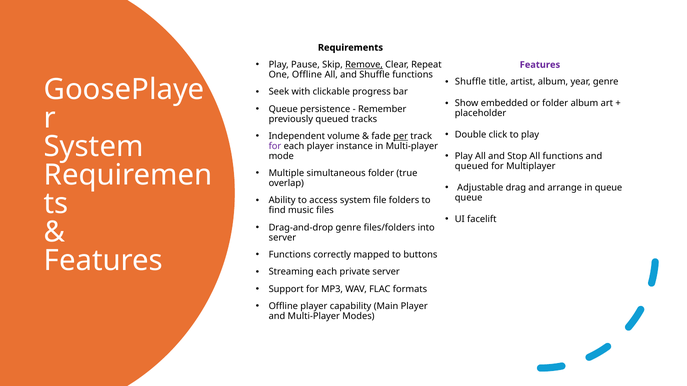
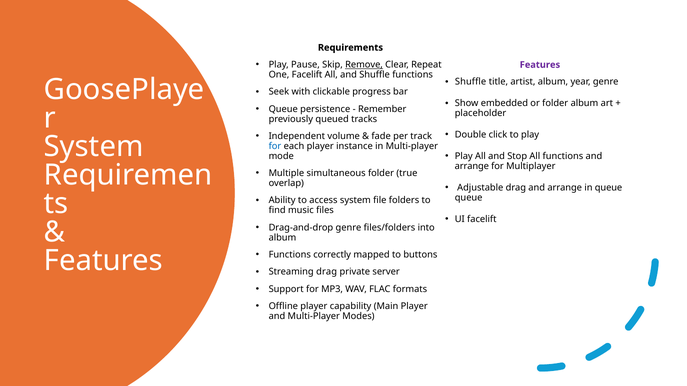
One Offline: Offline -> Facelift (307, 75)
per underline: present -> none (401, 136)
for colour: purple -> blue (275, 146)
queued: queued -> arrange (472, 166)
server: server -> album (282, 238)
Streaming each: each -> drag (327, 272)
